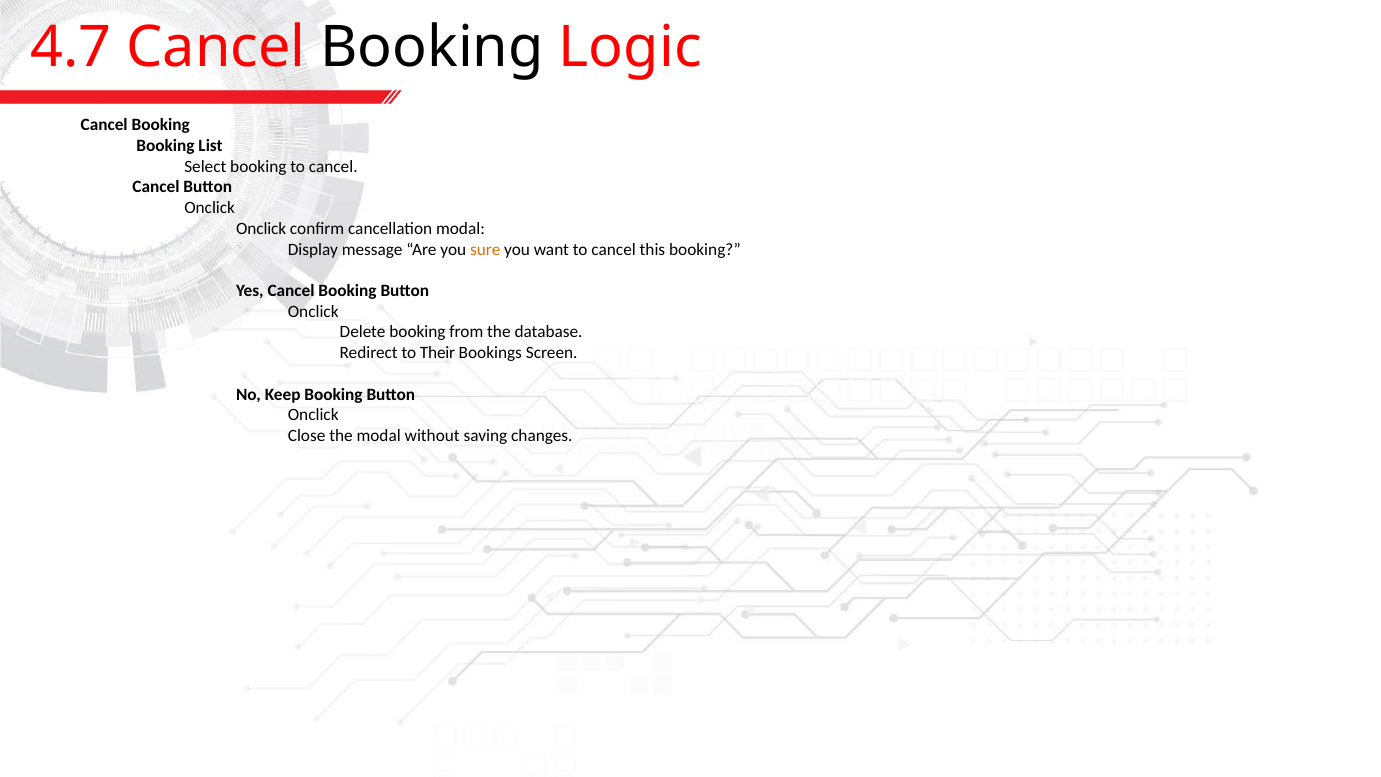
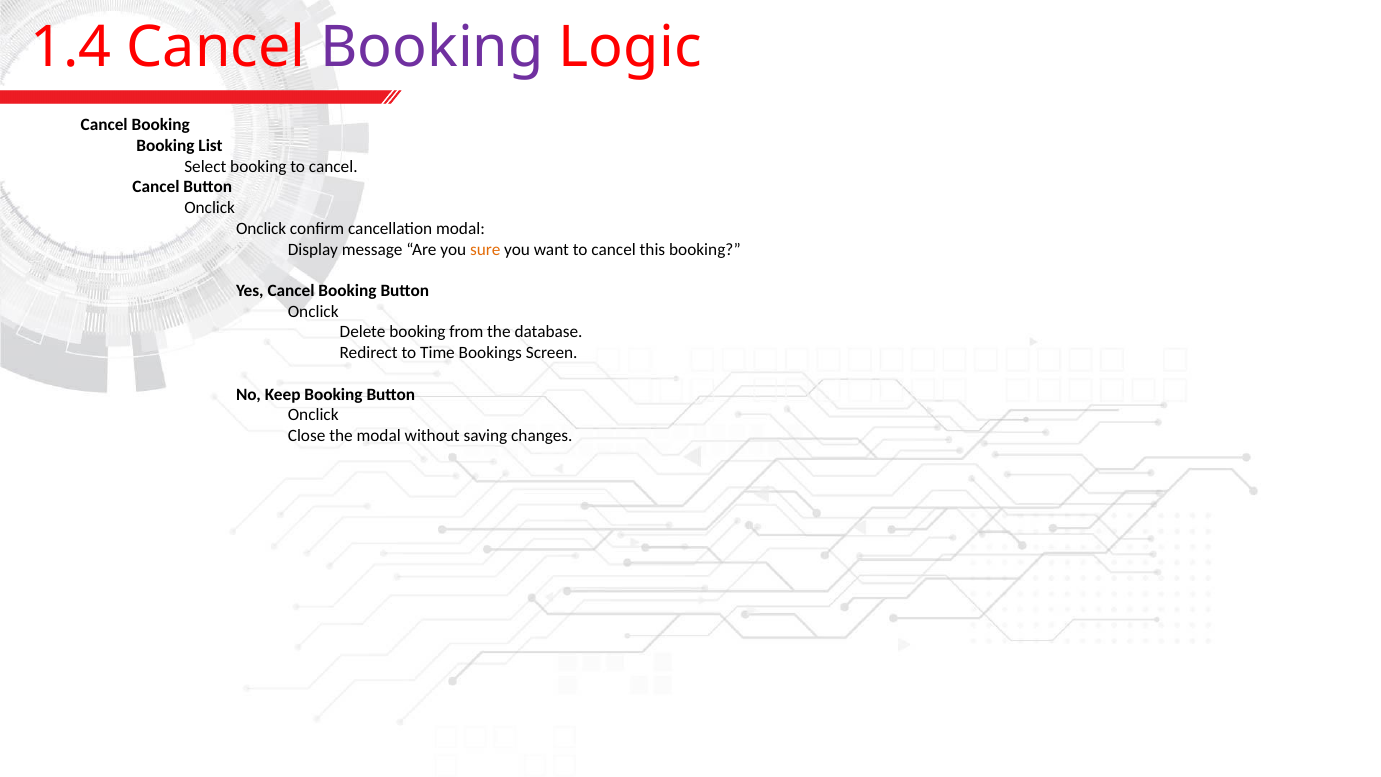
4.7: 4.7 -> 1.4 (71, 47)
Booking colour: black -> purple (432, 47)
Their: Their -> Time (438, 353)
